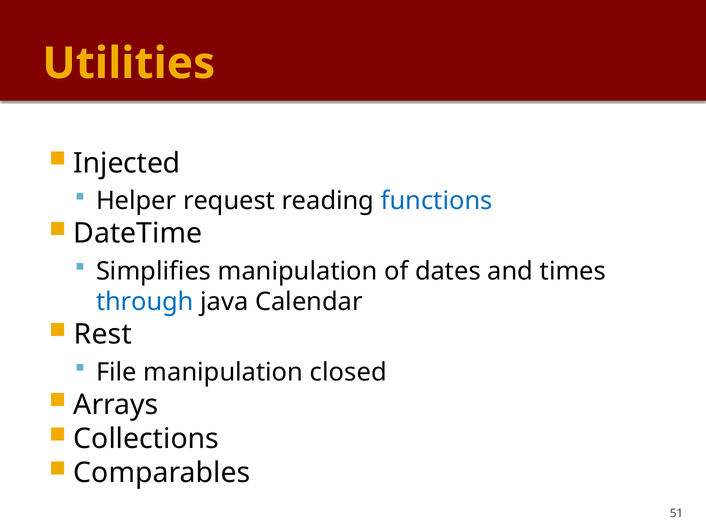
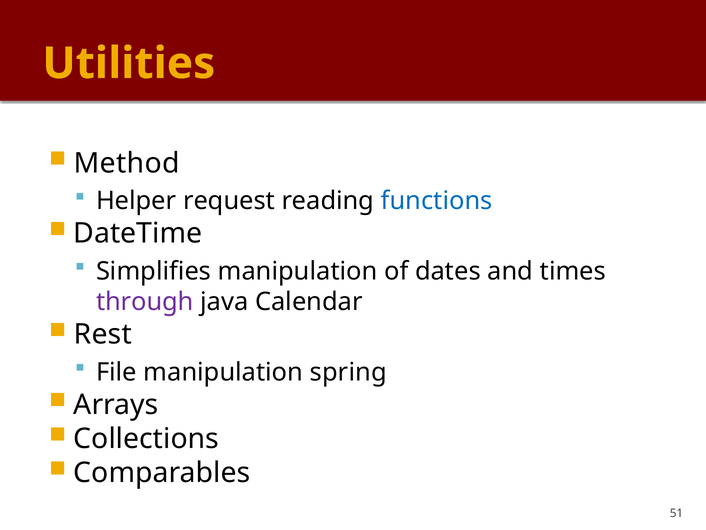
Injected: Injected -> Method (127, 163)
through colour: blue -> purple (145, 302)
closed: closed -> spring (348, 372)
